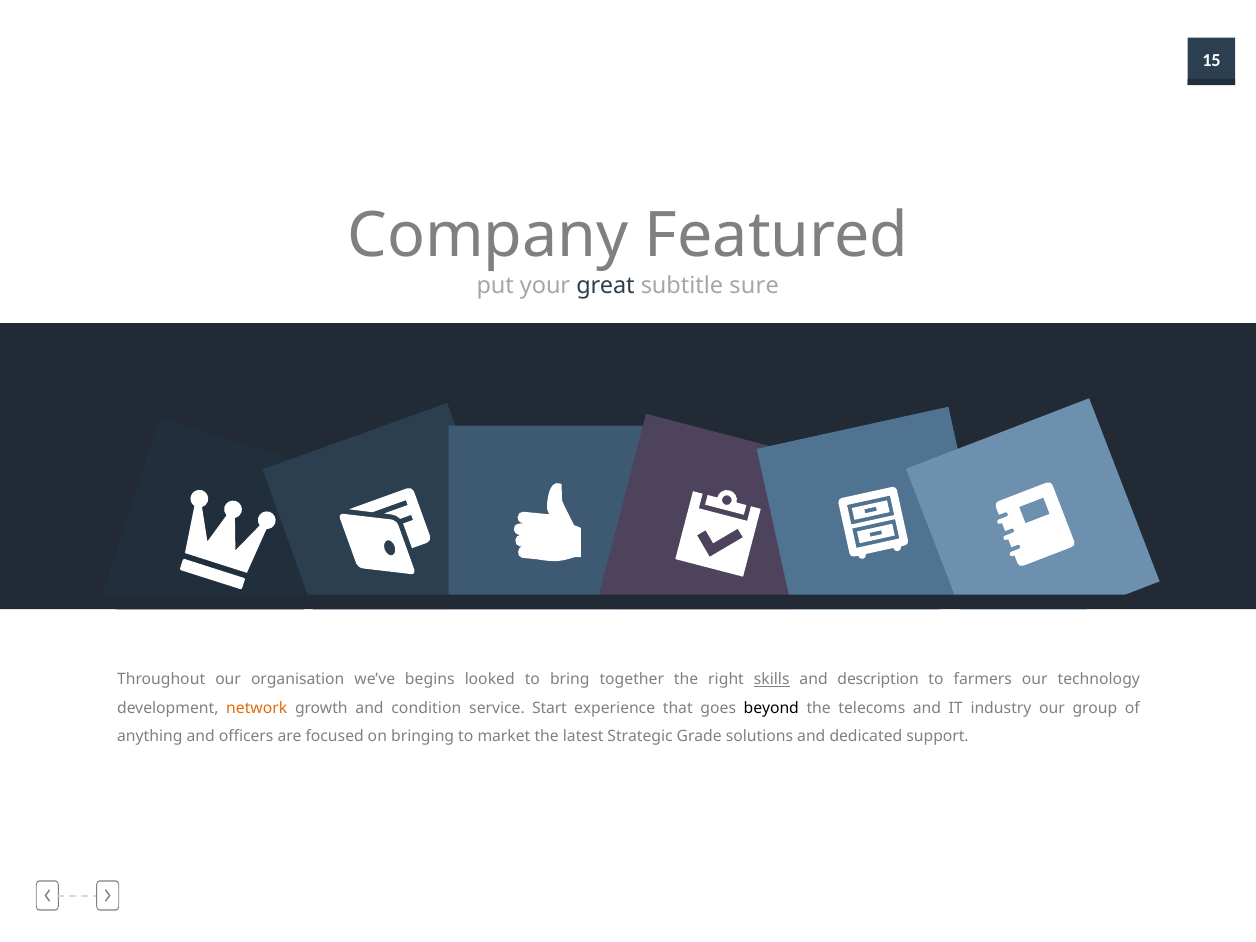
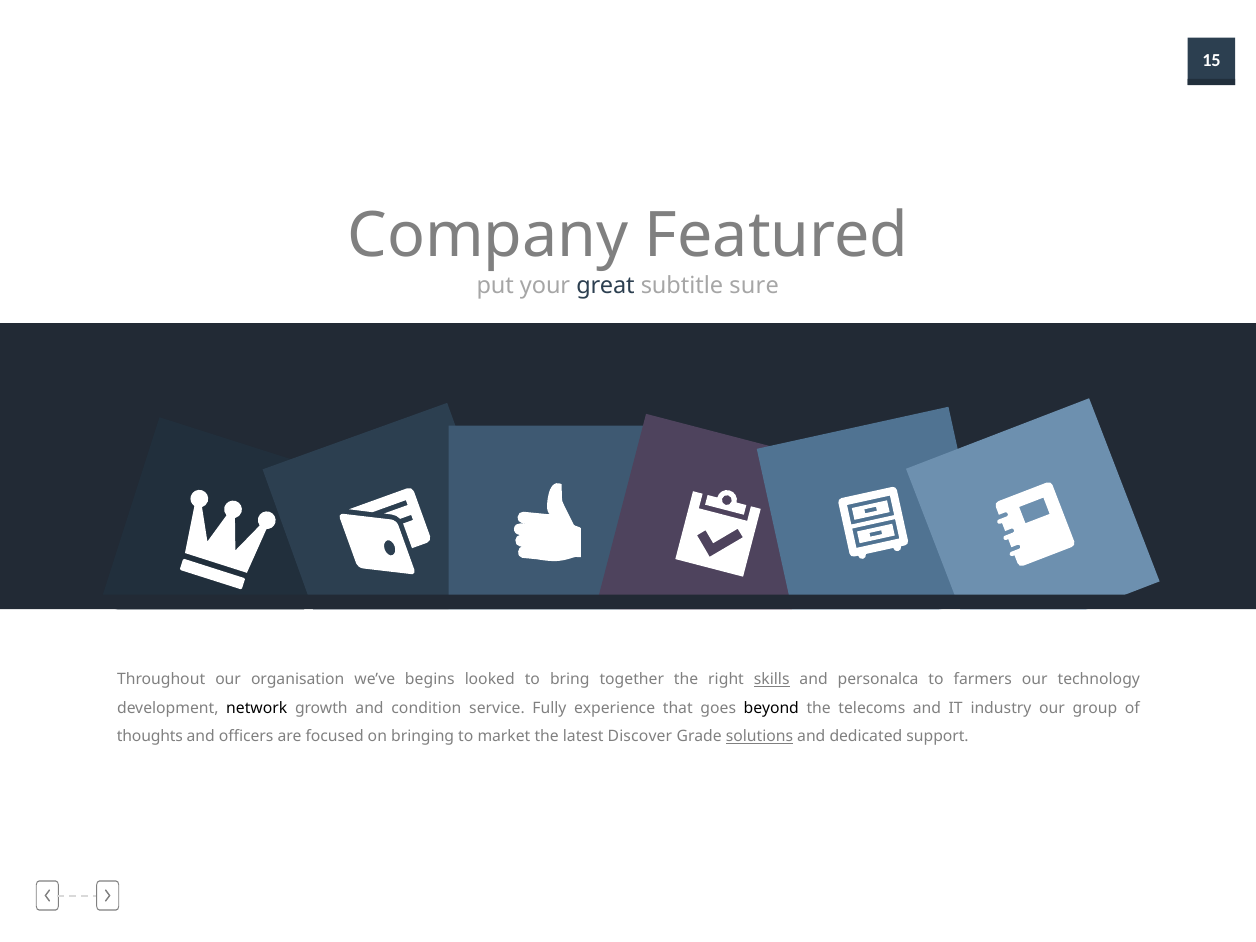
description: description -> personalca (878, 680)
network colour: orange -> black (257, 708)
Start: Start -> Fully (549, 708)
anything: anything -> thoughts (150, 736)
Strategic: Strategic -> Discover (640, 736)
solutions underline: none -> present (759, 736)
